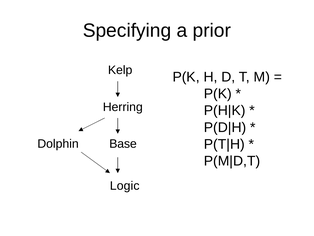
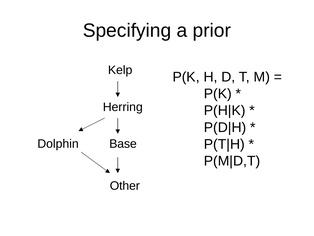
Logic: Logic -> Other (125, 185)
